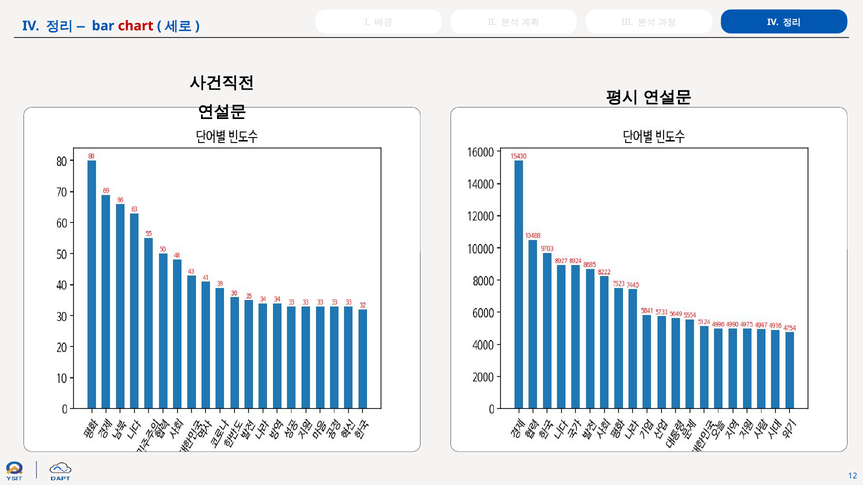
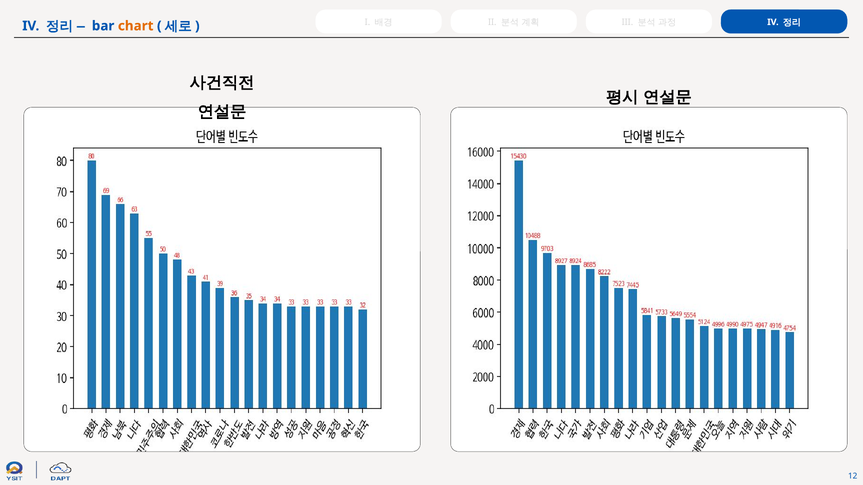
chart colour: red -> orange (136, 26)
